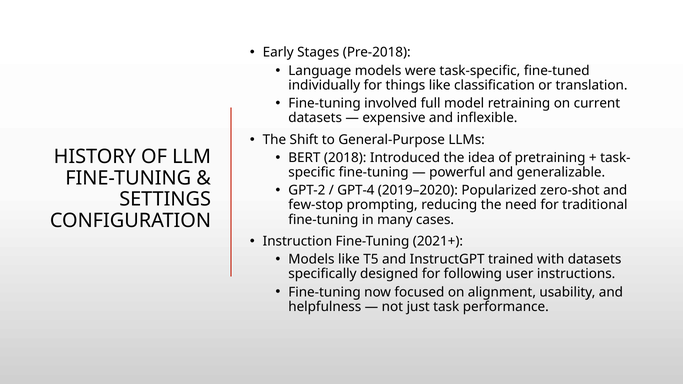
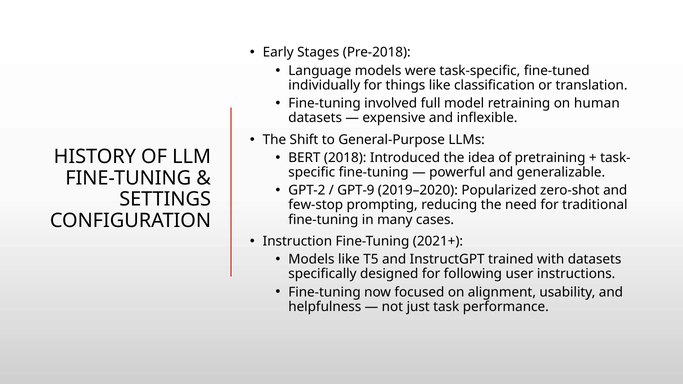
current: current -> human (597, 103)
GPT-4: GPT-4 -> GPT-9 (356, 191)
